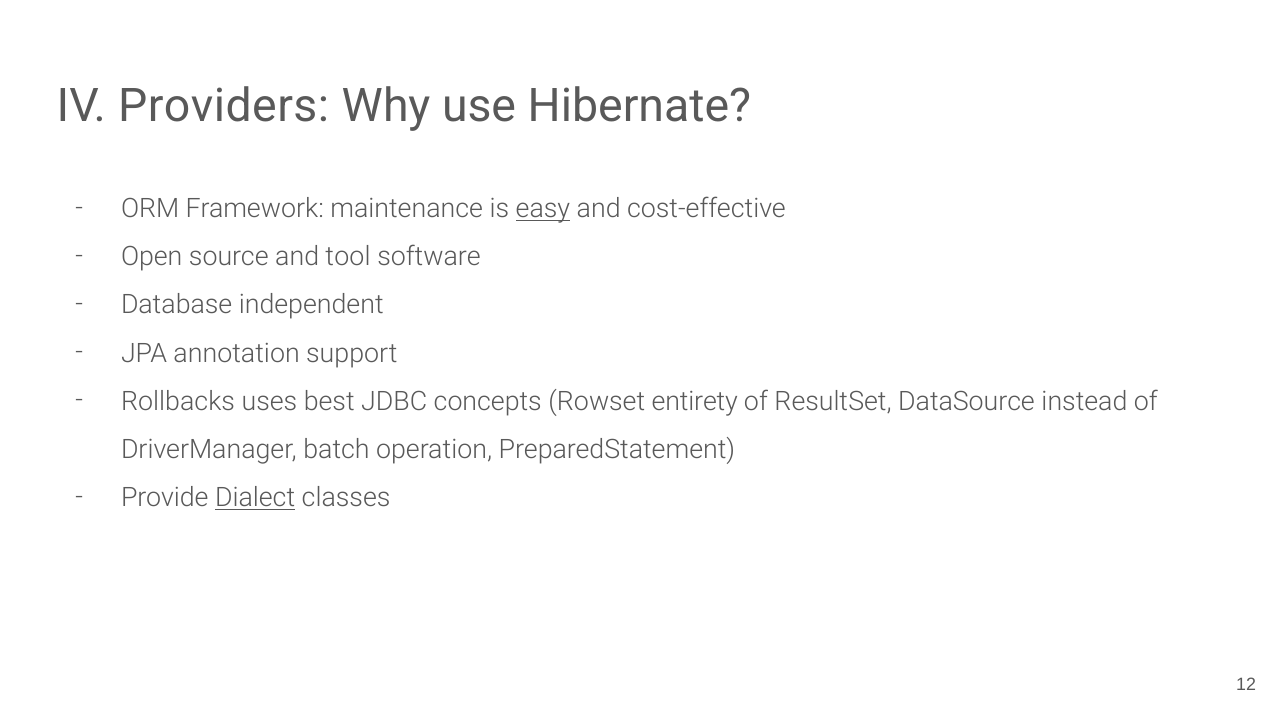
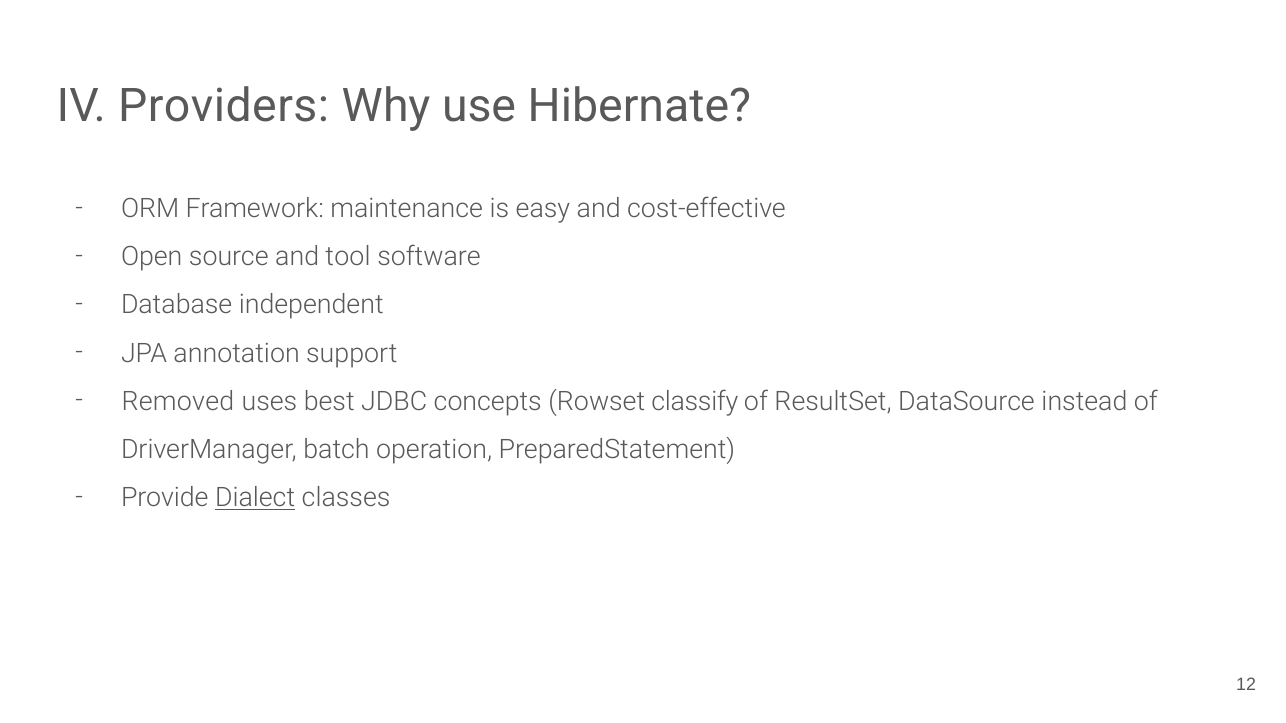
easy underline: present -> none (543, 209)
Rollbacks: Rollbacks -> Removed (178, 402)
entirety: entirety -> classify (695, 402)
